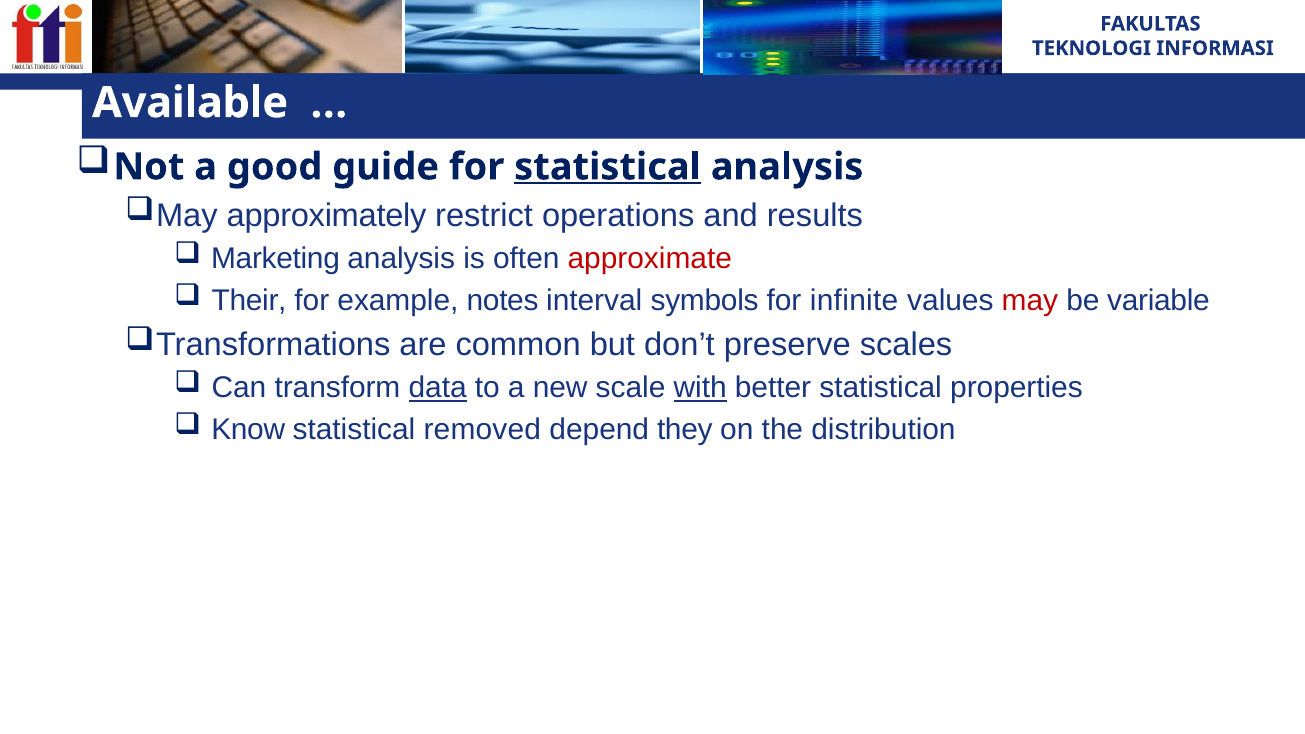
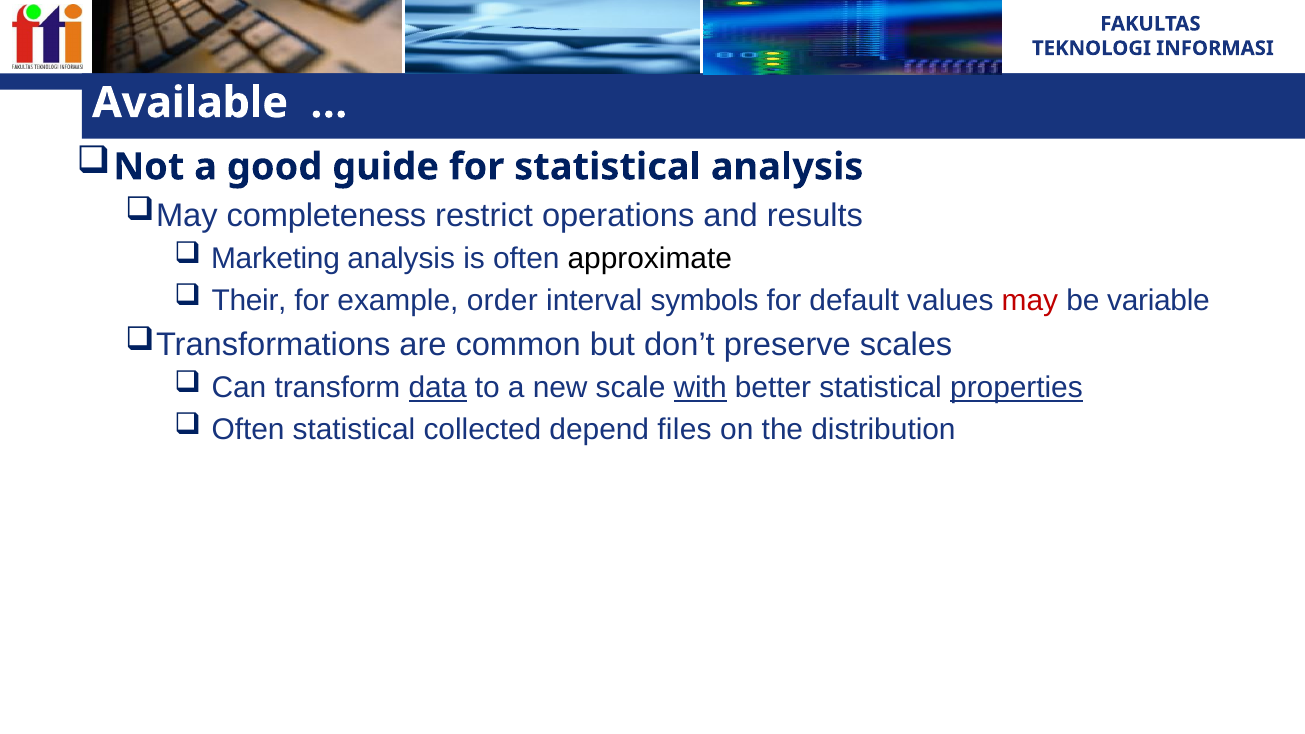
statistical underline: present -> none (608, 167)
approximately: approximately -> completeness (326, 215)
approximate colour: red -> black (650, 259)
notes: notes -> order (502, 300)
infinite: infinite -> default (854, 300)
properties underline: none -> present (1016, 388)
Know: Know -> Often (248, 430)
removed: removed -> collected (482, 430)
they: they -> files (685, 430)
